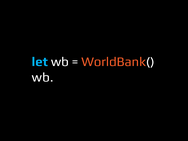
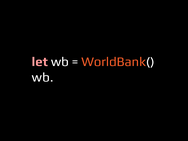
let colour: light blue -> pink (40, 62)
